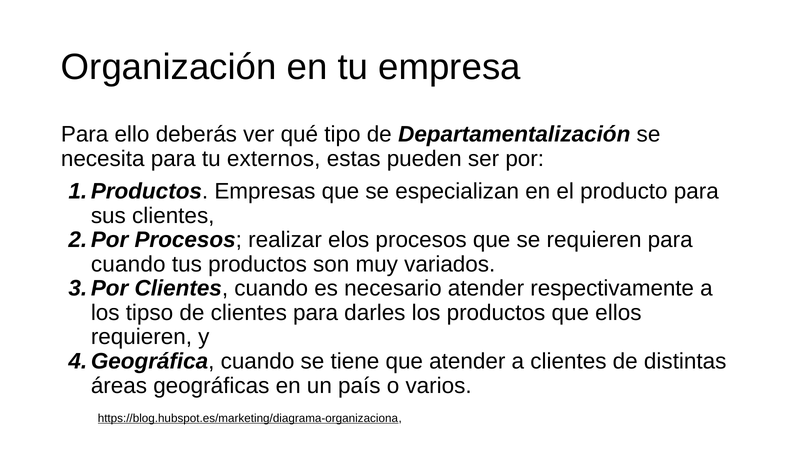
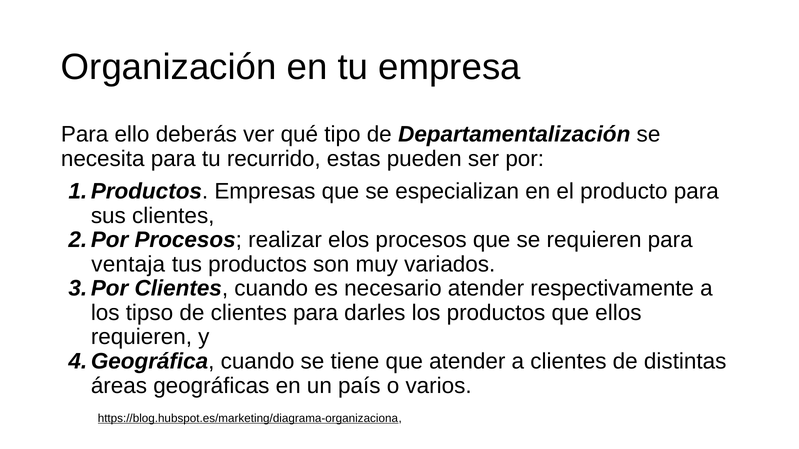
externos: externos -> recurrido (274, 159)
cuando: cuando -> ventaja (128, 264)
